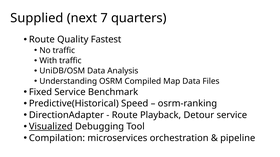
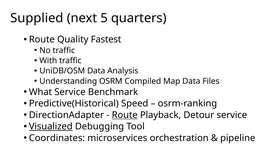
7: 7 -> 5 (104, 18)
Fixed: Fixed -> What (40, 92)
Route underline: none -> present (125, 115)
Compilation: Compilation -> Coordinates (57, 138)
